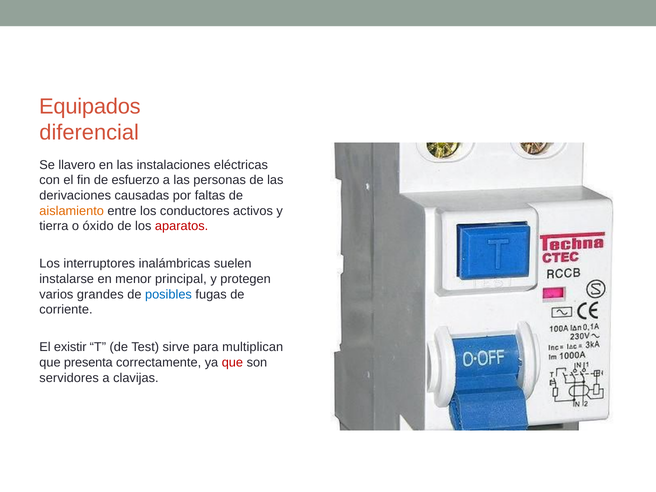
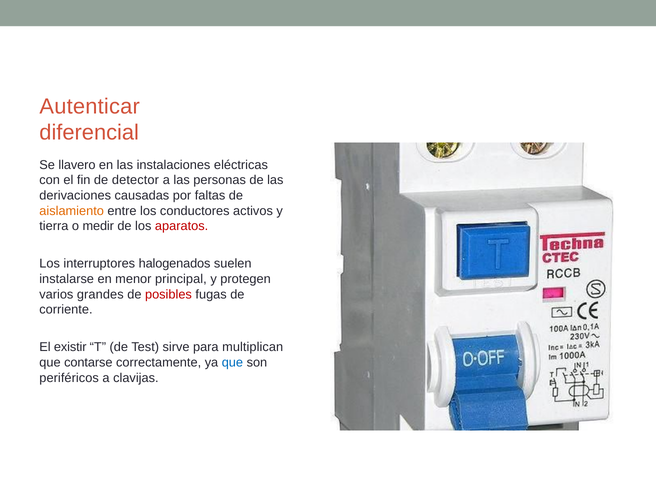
Equipados: Equipados -> Autenticar (90, 106)
esfuerzo: esfuerzo -> detector (135, 180)
óxido: óxido -> medir (98, 226)
inalámbricas: inalámbricas -> halogenados (175, 264)
posibles colour: blue -> red (168, 294)
presenta: presenta -> contarse (88, 363)
que colour: red -> blue (232, 363)
servidores: servidores -> periféricos (69, 378)
